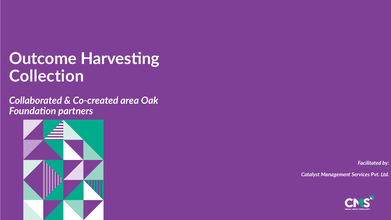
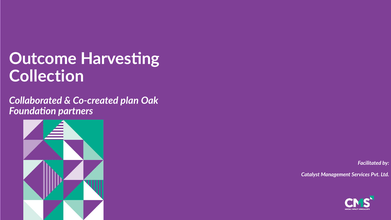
area: area -> plan (130, 101)
